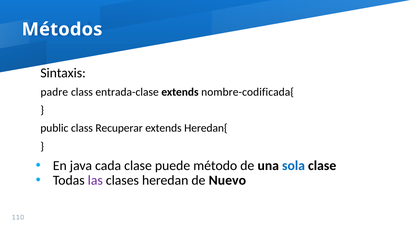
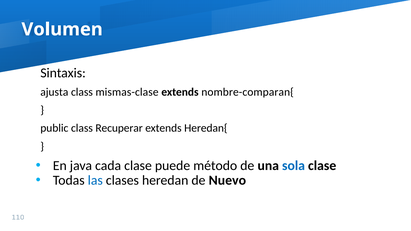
Métodos: Métodos -> Volumen (62, 29)
padre: padre -> ajusta (54, 92)
entrada-clase: entrada-clase -> mismas-clase (127, 92)
nombre-codificada{: nombre-codificada{ -> nombre-comparan{ (248, 92)
las colour: purple -> blue (95, 180)
